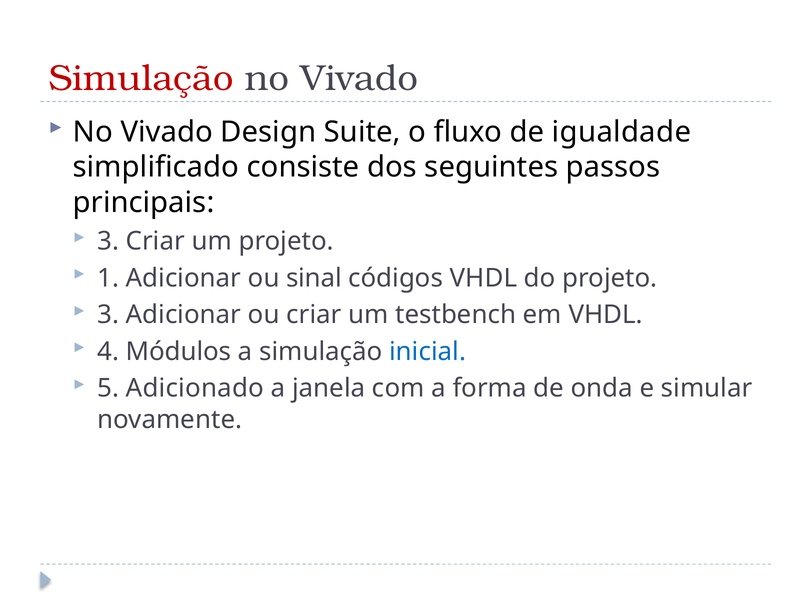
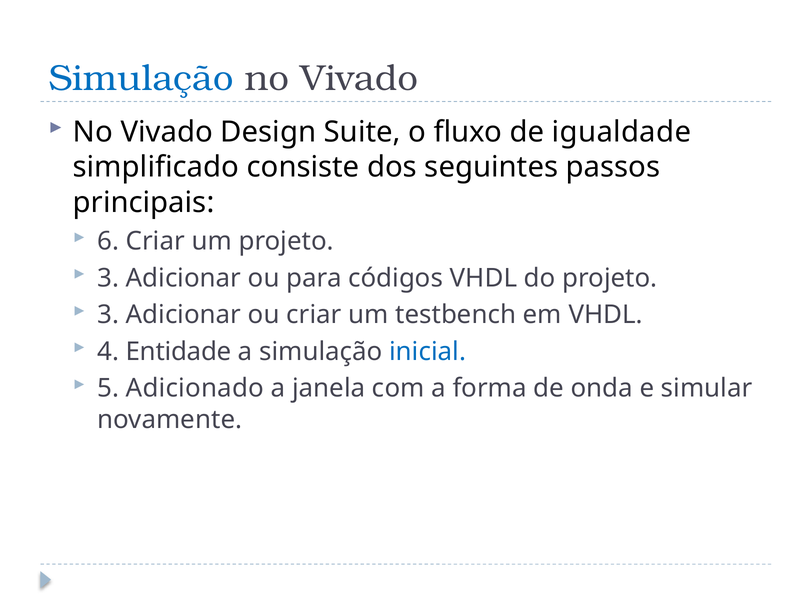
Simulação colour: red -> blue (141, 78)
3: 3 -> 6 (108, 241)
1: 1 -> 3 (108, 278)
sinal: sinal -> para (314, 278)
Módulos: Módulos -> Entidade (179, 352)
